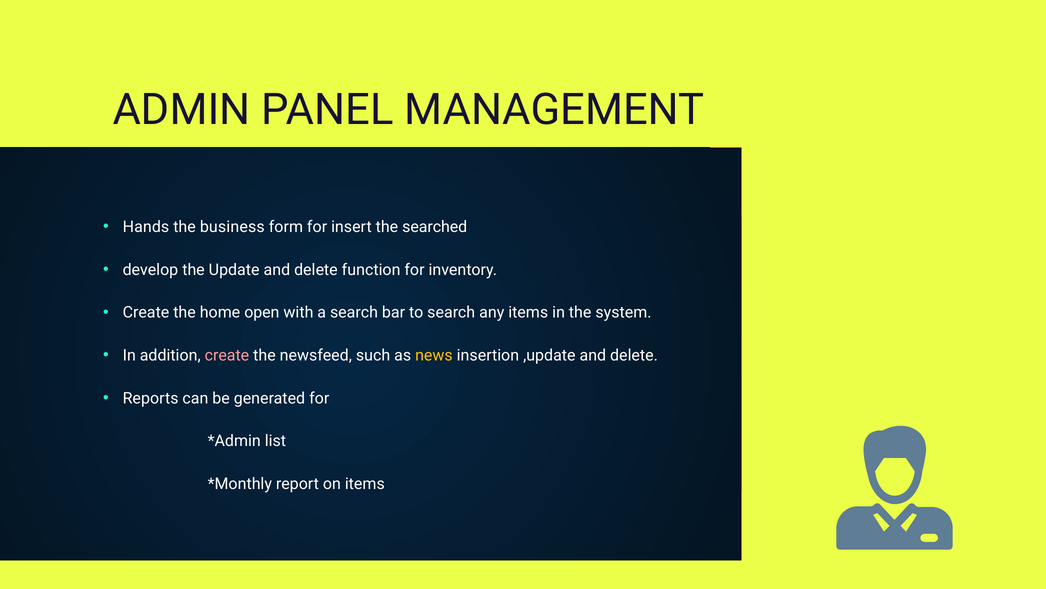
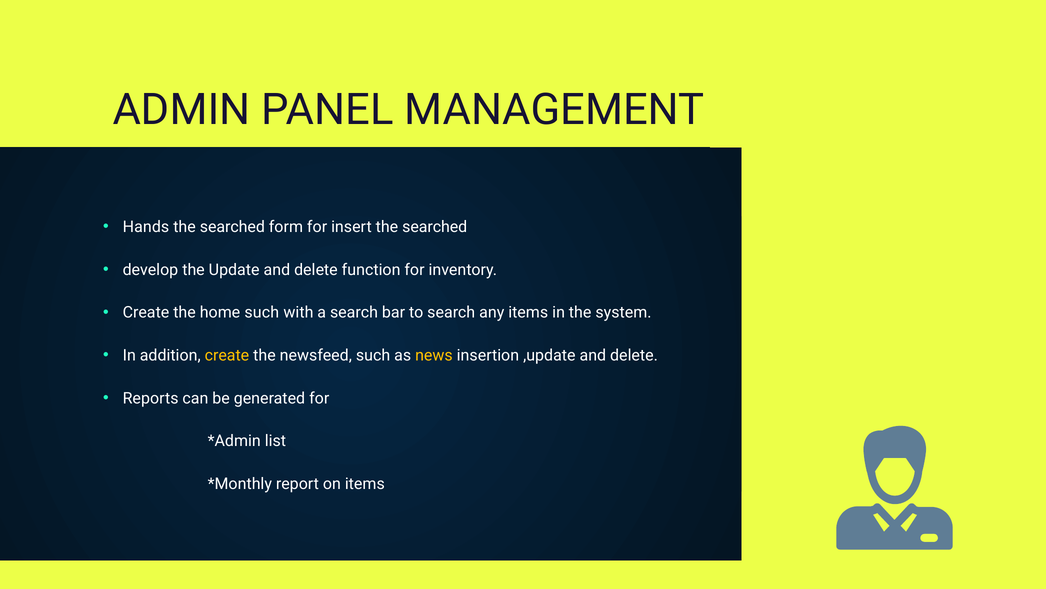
business: business -> searched (232, 227)
home open: open -> such (262, 312)
create colour: pink -> yellow (227, 355)
